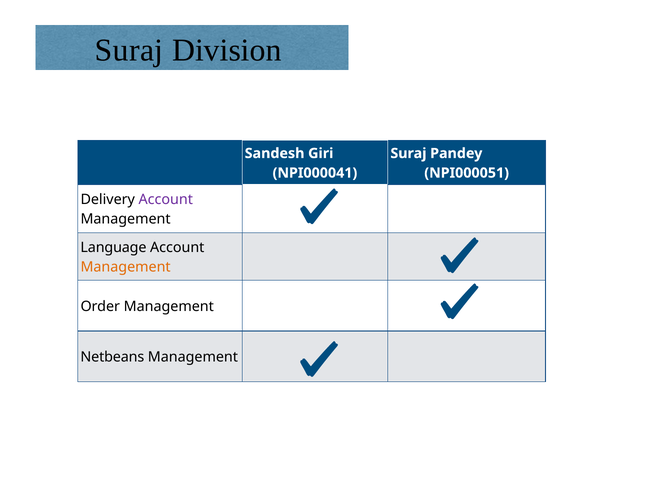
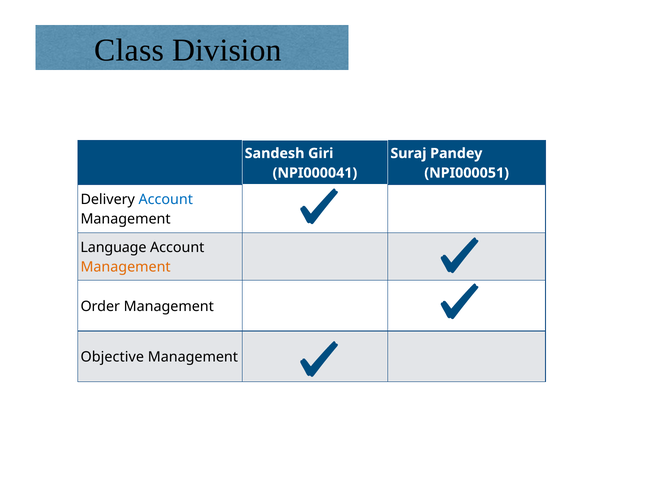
Suraj: Suraj -> Class (129, 50)
Account colour: purple -> blue (166, 200)
Netbeans: Netbeans -> Objective (112, 357)
